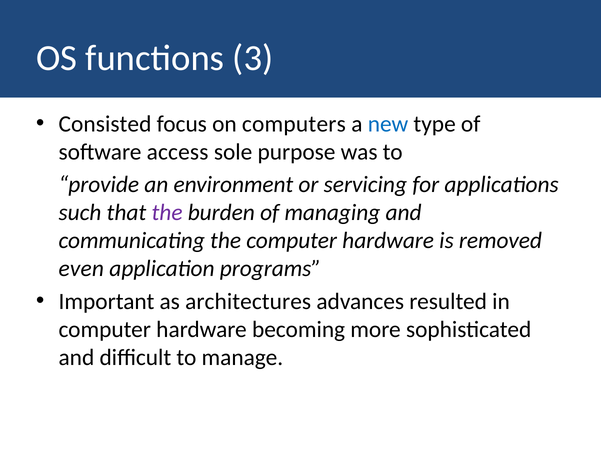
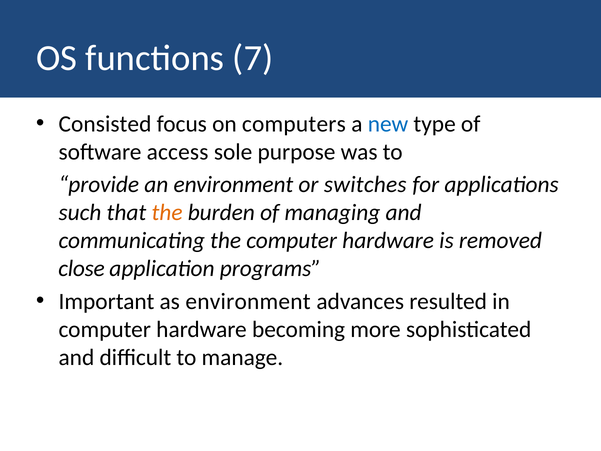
3: 3 -> 7 (253, 58)
servicing: servicing -> switches (365, 184)
the colour: purple -> orange (167, 212)
even: even -> close (81, 268)
as architectures: architectures -> environment (248, 301)
